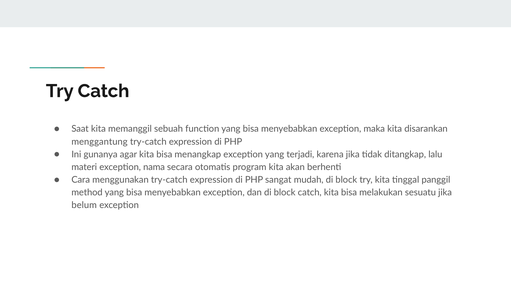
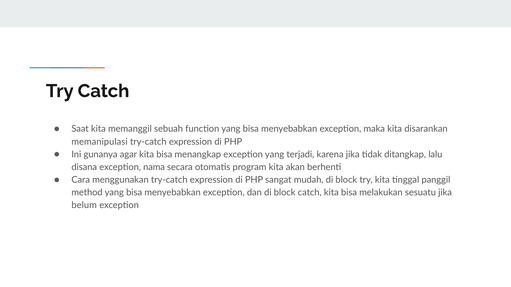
menggantung: menggantung -> memanipulasi (100, 142)
materi: materi -> disana (84, 167)
